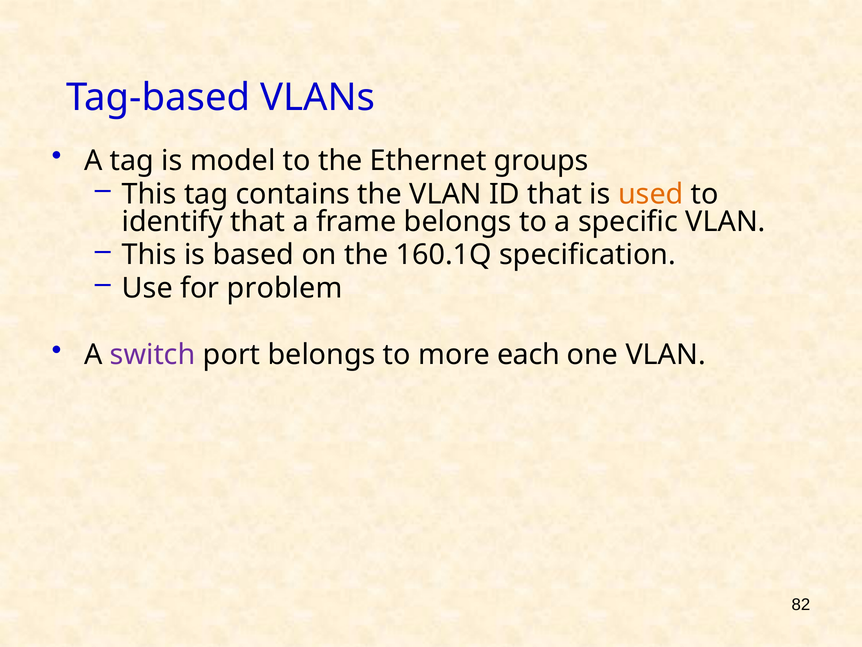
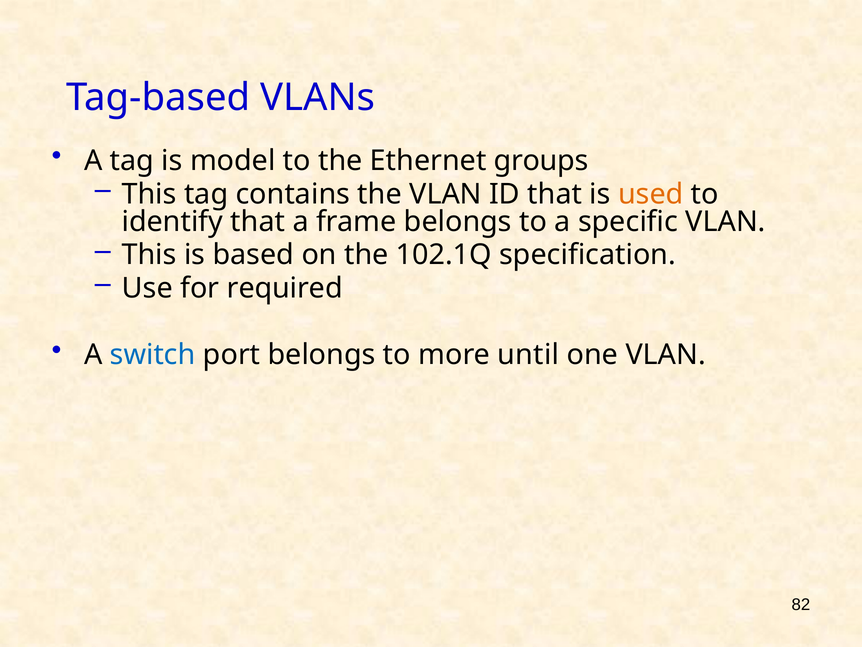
160.1Q: 160.1Q -> 102.1Q (444, 255)
problem: problem -> required (285, 288)
switch colour: purple -> blue (153, 355)
each: each -> until (528, 355)
